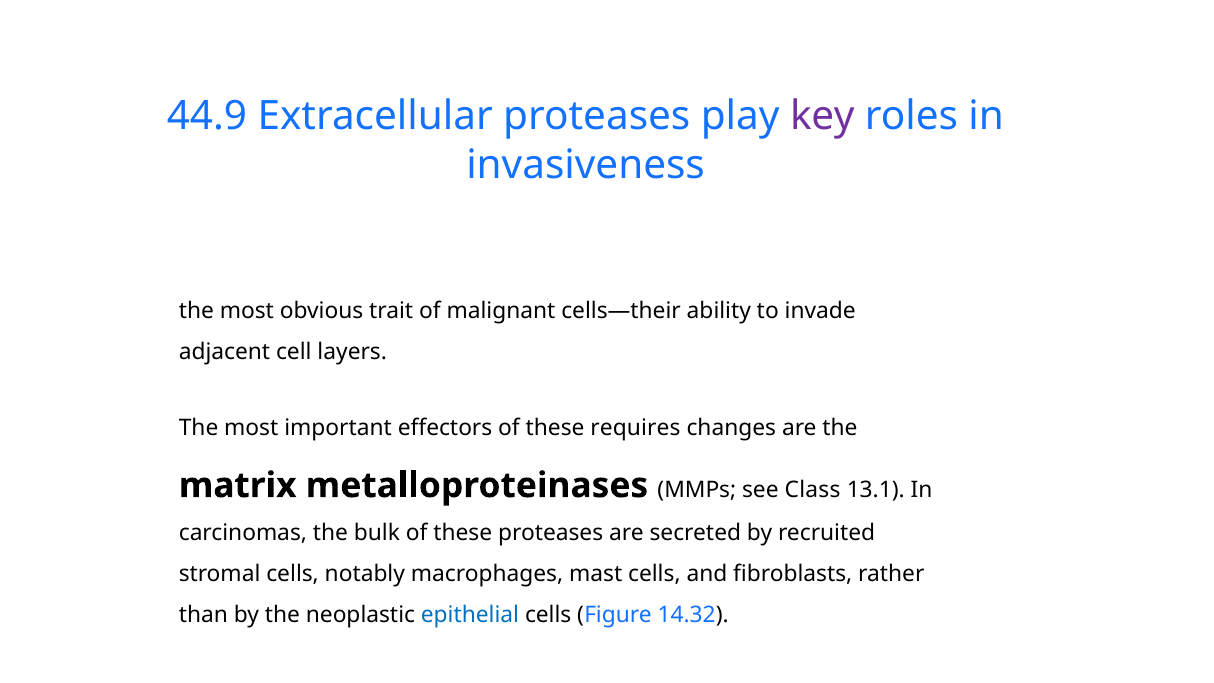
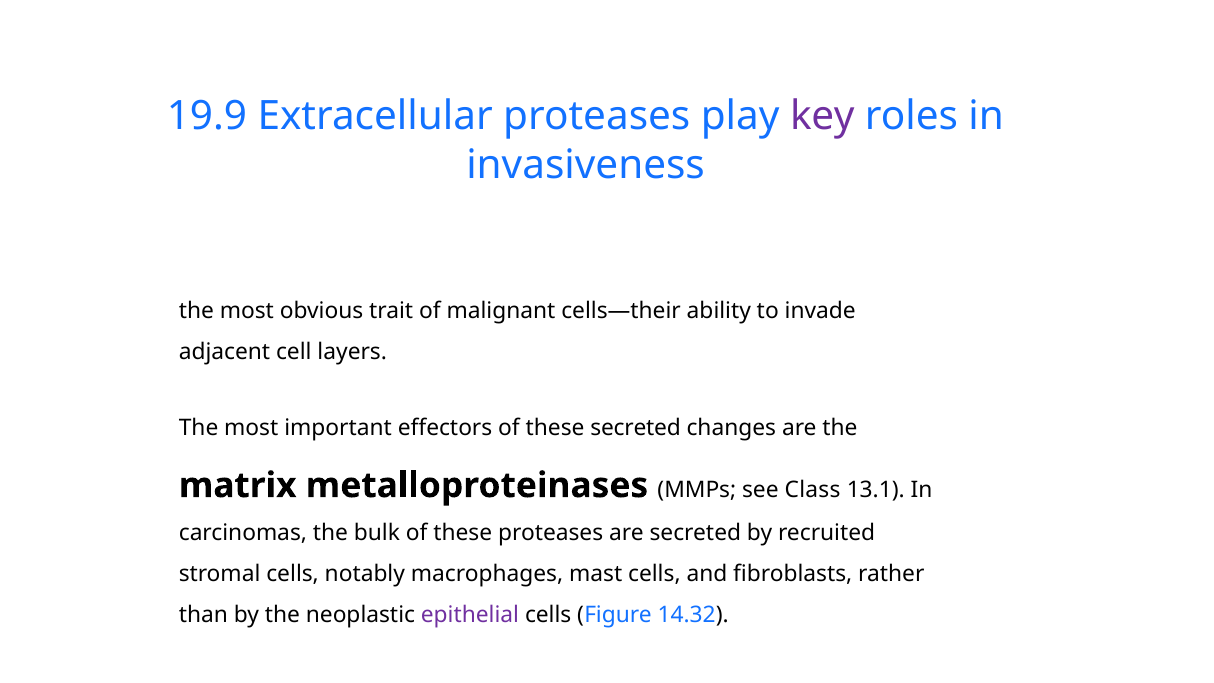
44.9: 44.9 -> 19.9 (207, 116)
these requires: requires -> secreted (636, 428)
epithelial colour: blue -> purple (470, 615)
